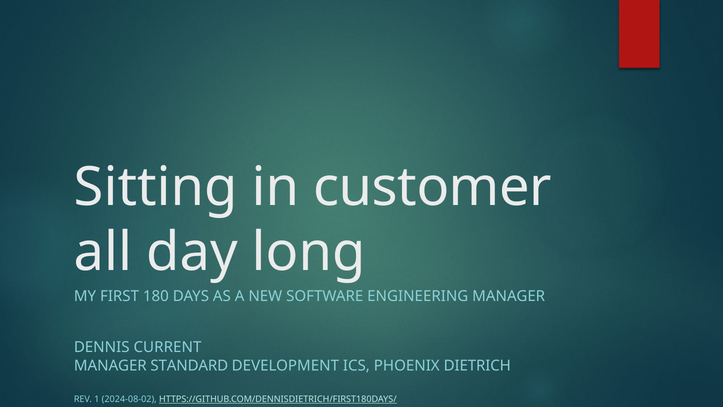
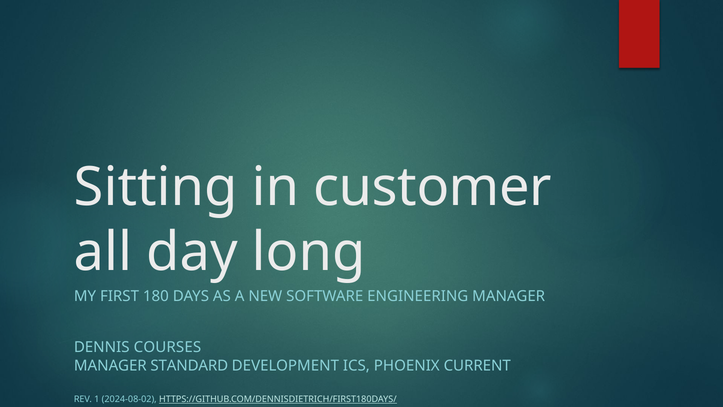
CURRENT: CURRENT -> COURSES (167, 347)
DIETRICH: DIETRICH -> CURRENT (477, 365)
